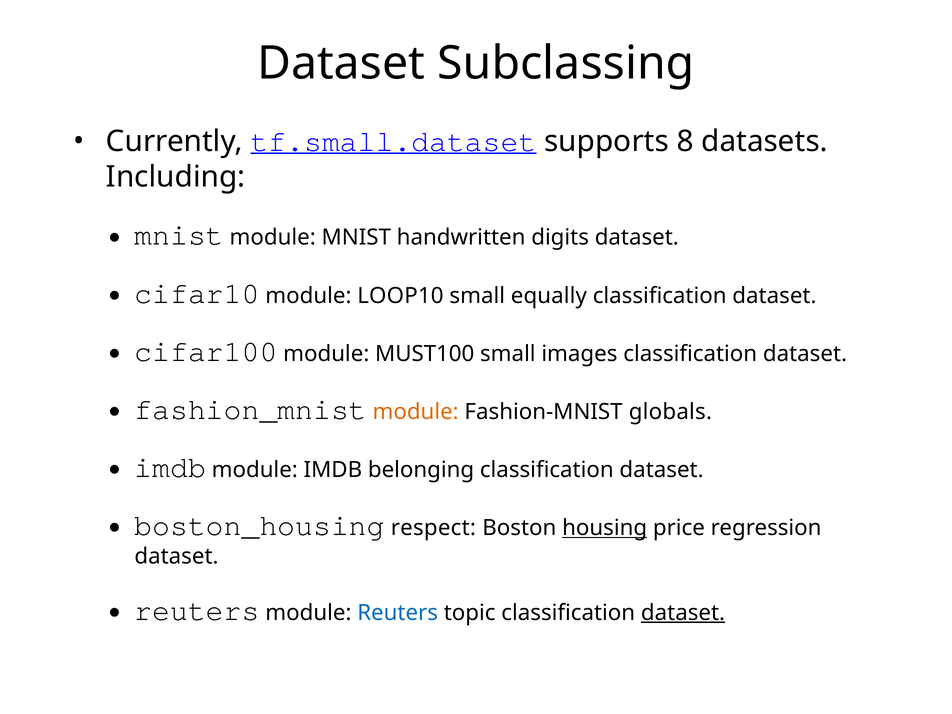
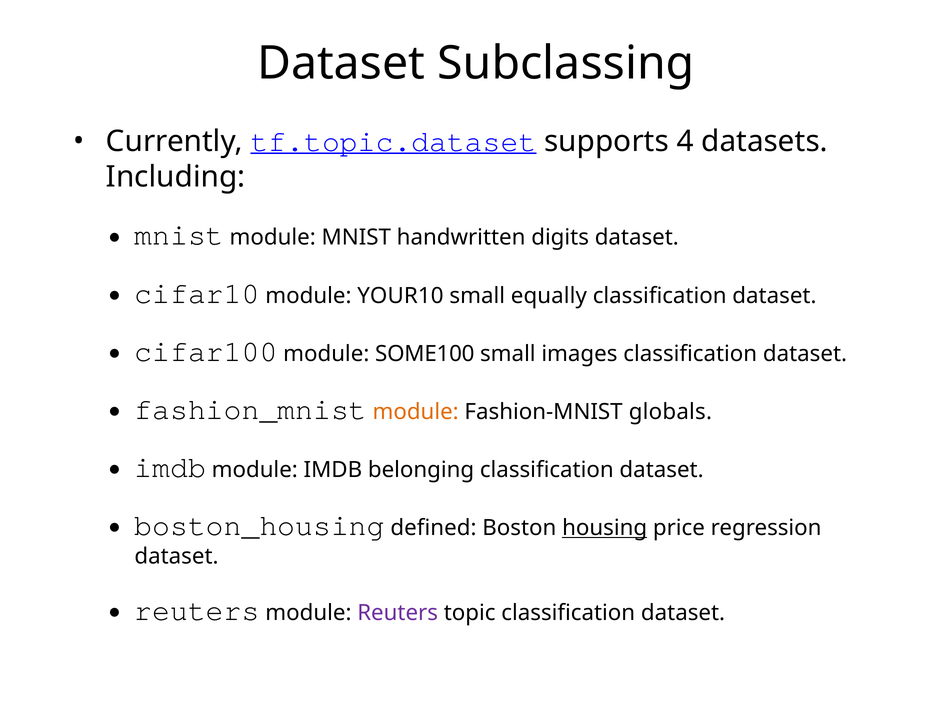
tf.small.dataset: tf.small.dataset -> tf.topic.dataset (394, 141)
8: 8 -> 4 (685, 141)
LOOP10: LOOP10 -> YOUR10 (400, 296)
MUST100: MUST100 -> SOME100 (425, 354)
respect: respect -> defined (433, 528)
Reuters colour: blue -> purple (398, 613)
dataset underline: present -> none (683, 613)
